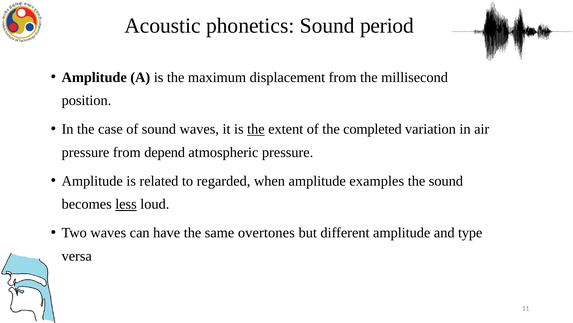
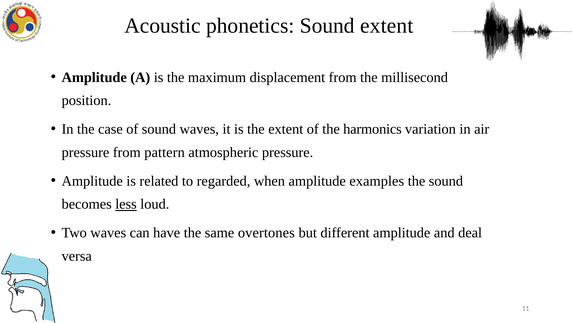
Sound period: period -> extent (387, 26)
the underline: present -> none (256, 129)
completed: completed -> harmonics (372, 129)
depend: depend -> pattern (165, 152)
type: type -> deal (470, 232)
